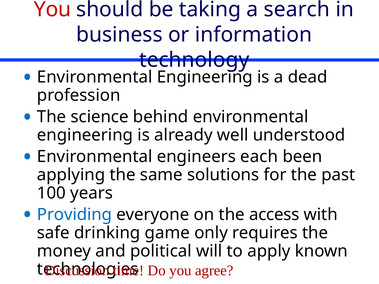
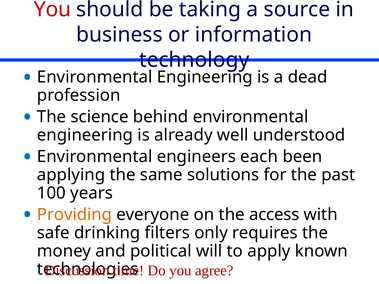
search: search -> source (297, 9)
Providing colour: blue -> orange (75, 215)
game: game -> filters (167, 233)
